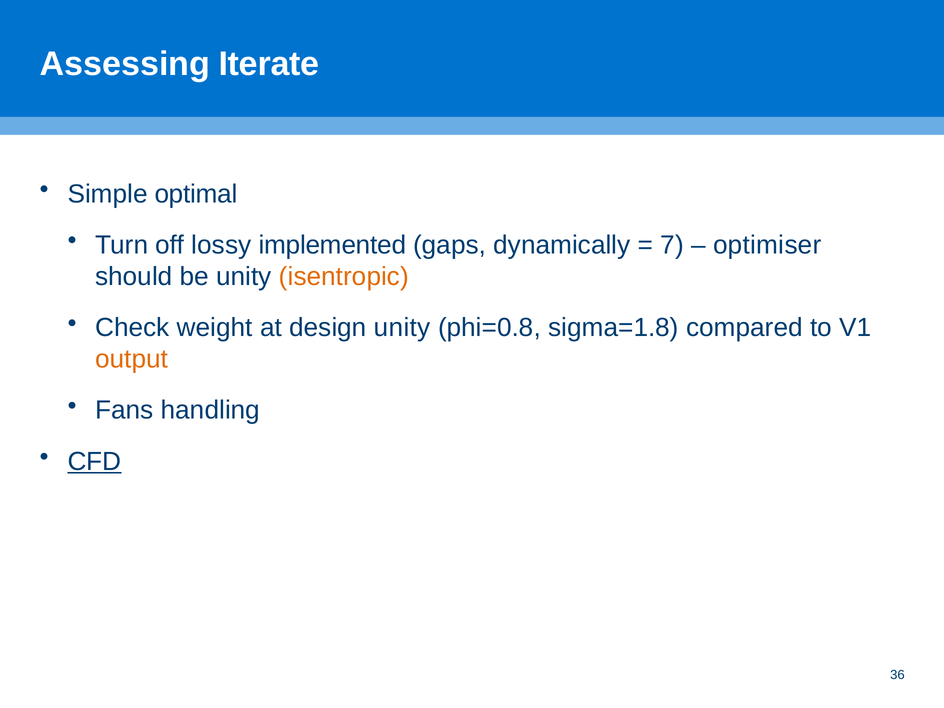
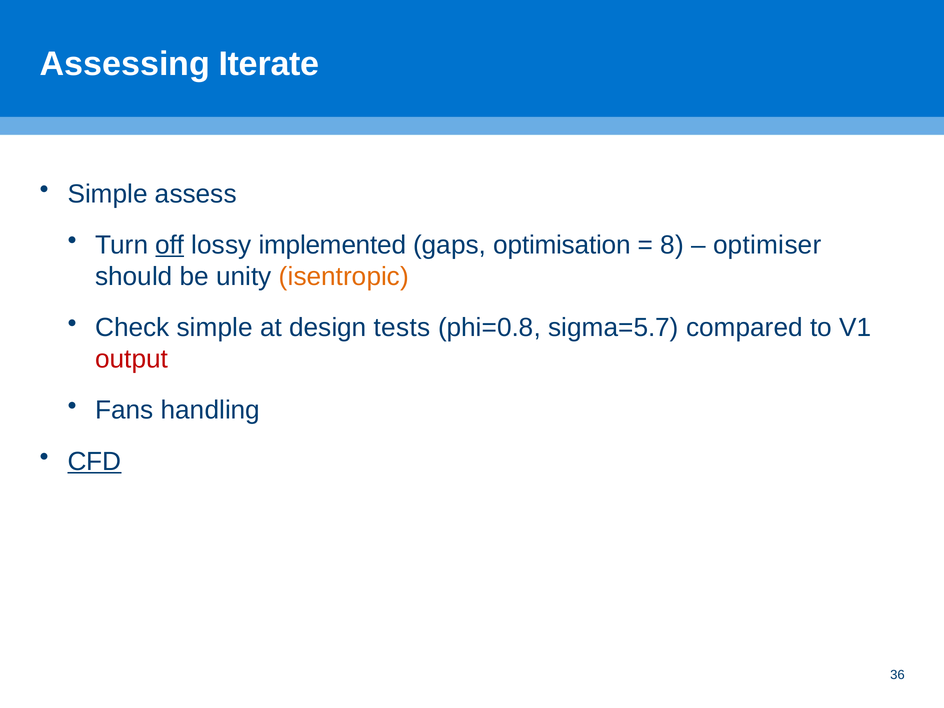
optimal: optimal -> assess (196, 194)
off underline: none -> present (170, 245)
dynamically: dynamically -> optimisation (562, 245)
7: 7 -> 8 (672, 245)
Check weight: weight -> simple (215, 328)
design unity: unity -> tests (402, 328)
sigma=1.8: sigma=1.8 -> sigma=5.7 (613, 328)
output colour: orange -> red (132, 359)
